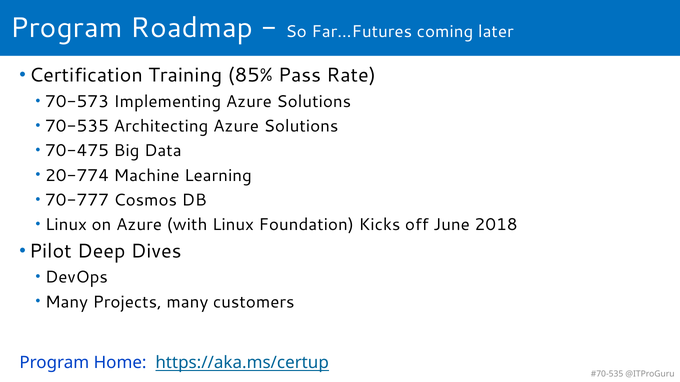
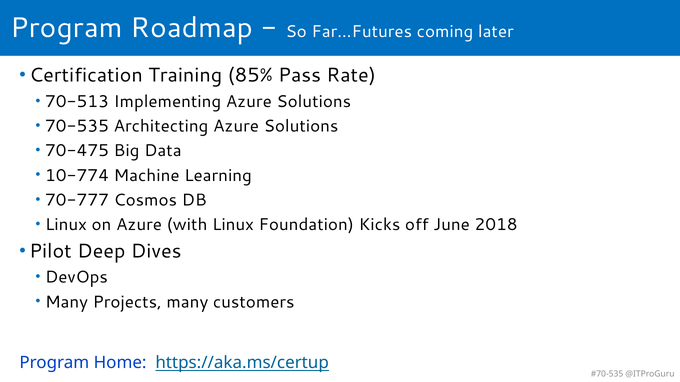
70-573: 70-573 -> 70-513 (77, 102)
20-774: 20-774 -> 10-774 (77, 176)
